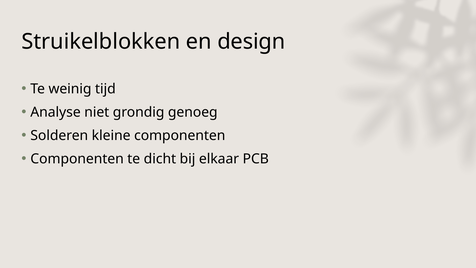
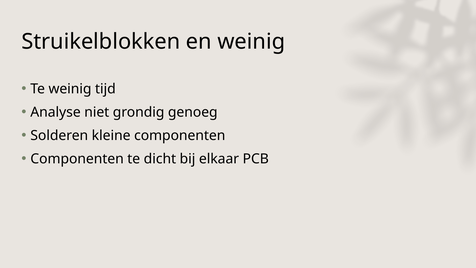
en design: design -> weinig (251, 42)
